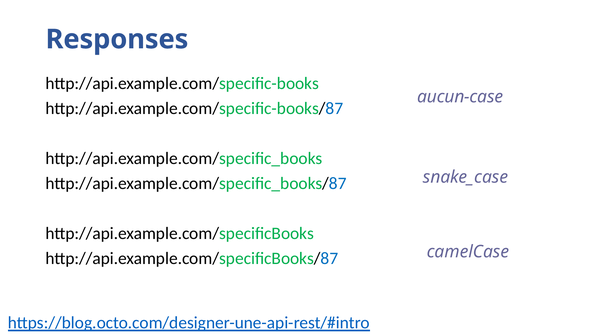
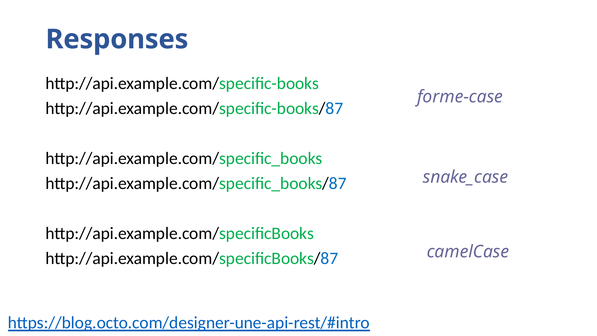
aucun-case: aucun-case -> forme-case (460, 97)
